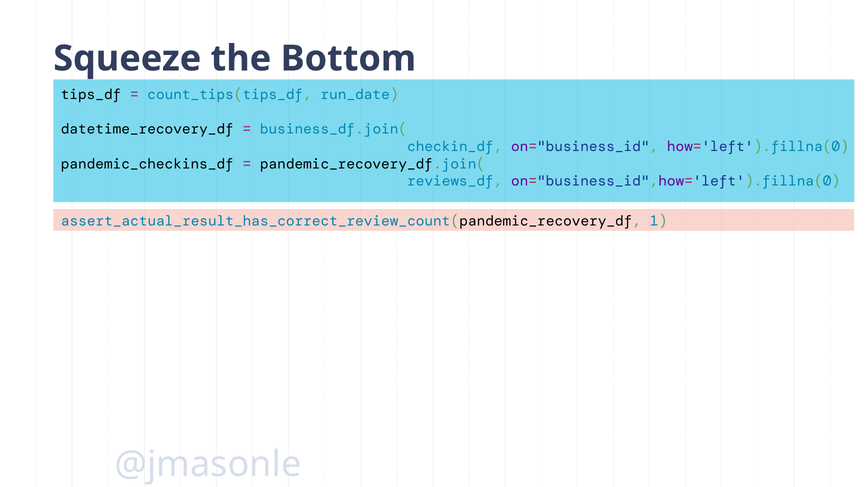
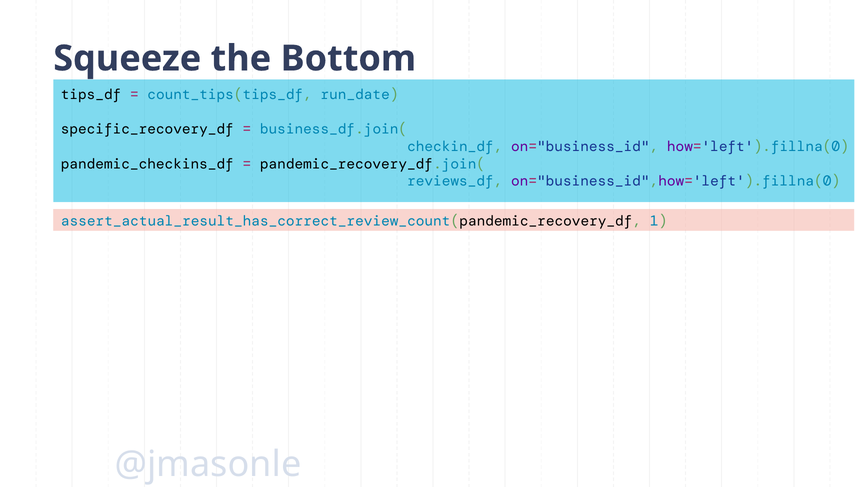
datetime_recovery_df: datetime_recovery_df -> specific_recovery_df (147, 129)
